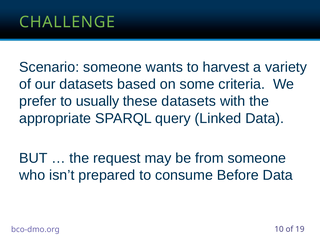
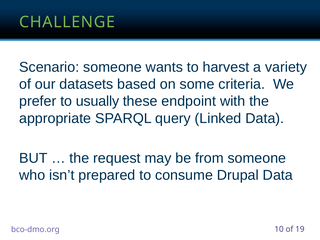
these datasets: datasets -> endpoint (189, 101)
Before: Before -> Drupal (238, 175)
